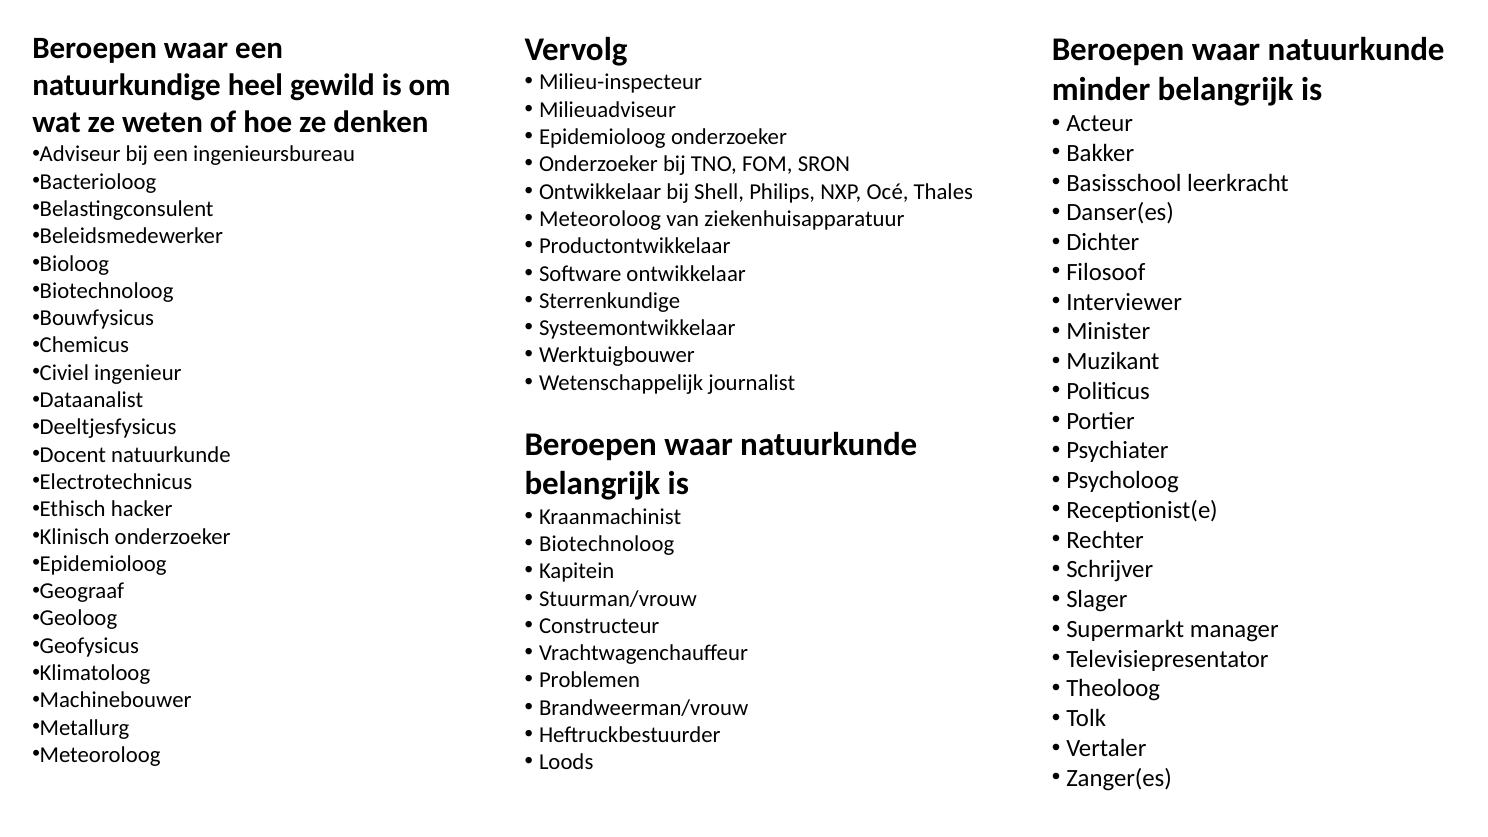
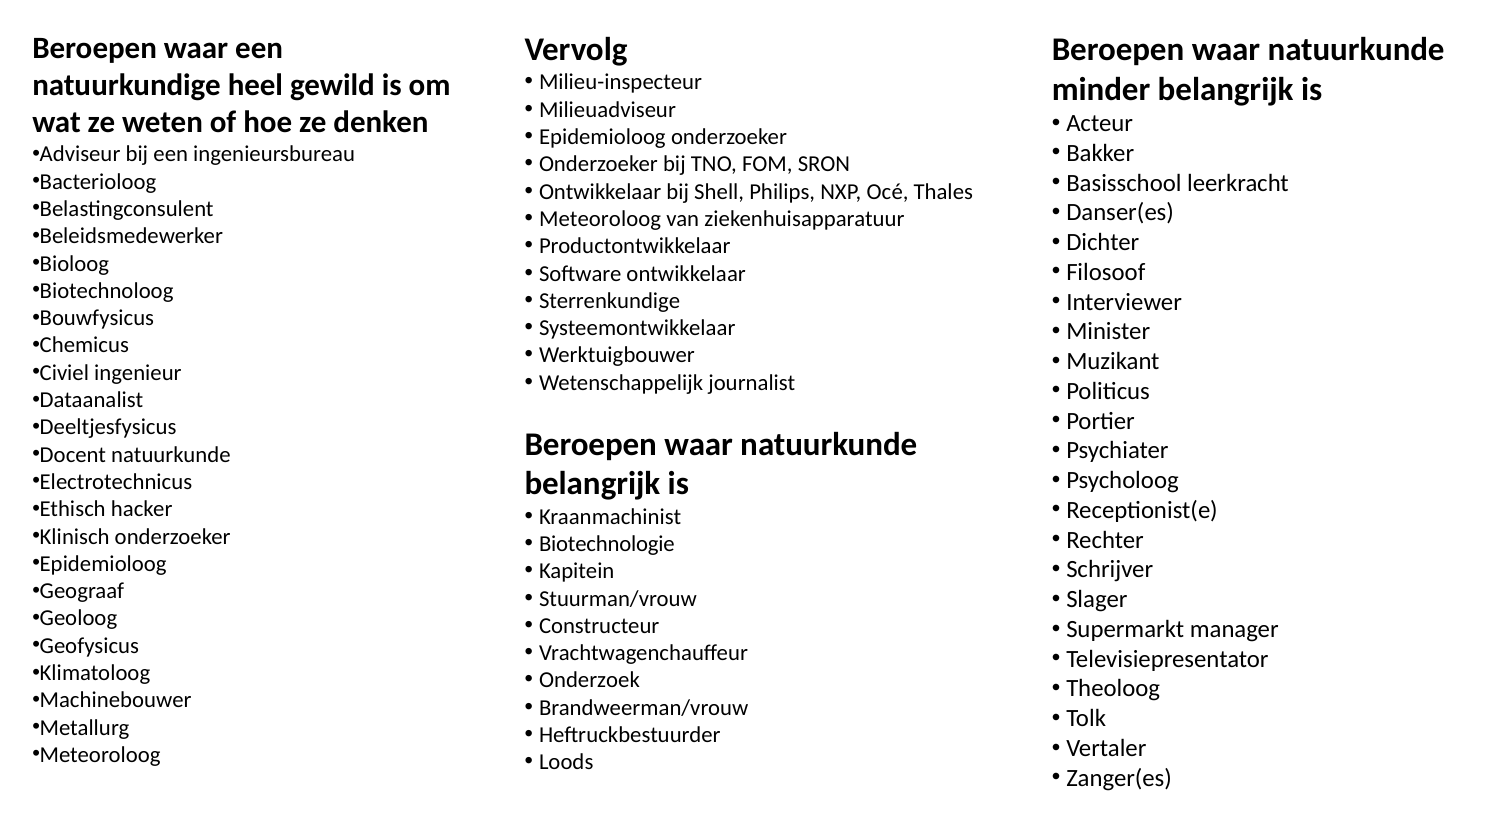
Biotechnoloog: Biotechnoloog -> Biotechnologie (607, 544)
Problemen: Problemen -> Onderzoek (589, 680)
